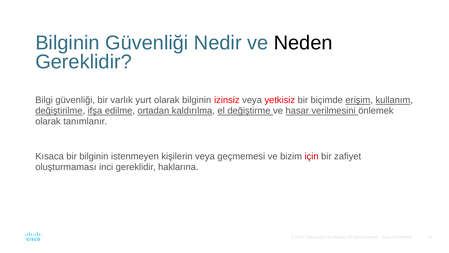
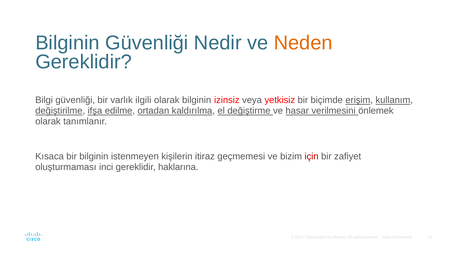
Neden colour: black -> orange (303, 43)
yurt: yurt -> ilgili (143, 100)
kişilerin veya: veya -> itiraz (205, 156)
